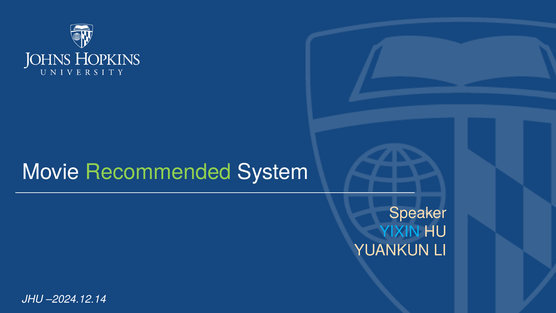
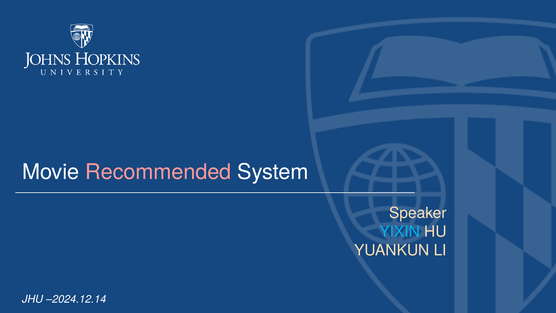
Recommended colour: light green -> pink (158, 172)
